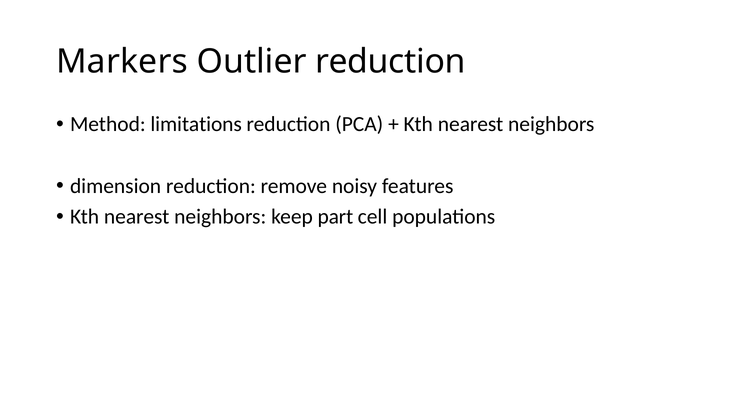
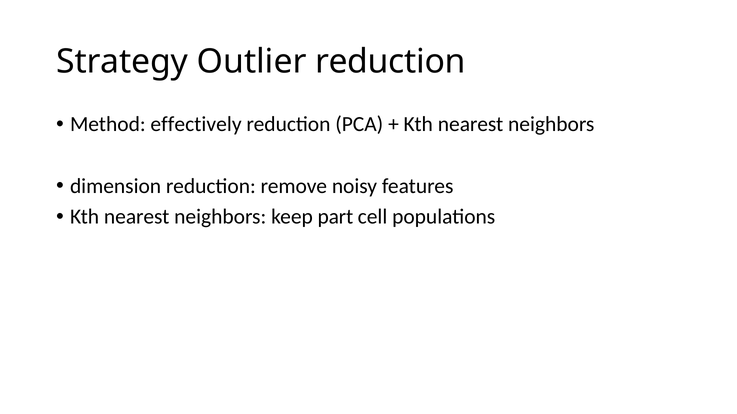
Markers: Markers -> Strategy (122, 62)
limitations: limitations -> effectively (196, 125)
